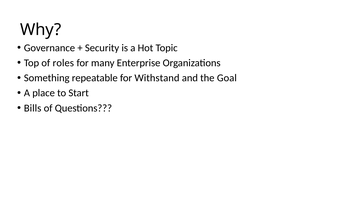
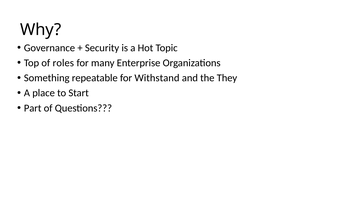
Goal: Goal -> They (227, 78)
Bills: Bills -> Part (33, 108)
